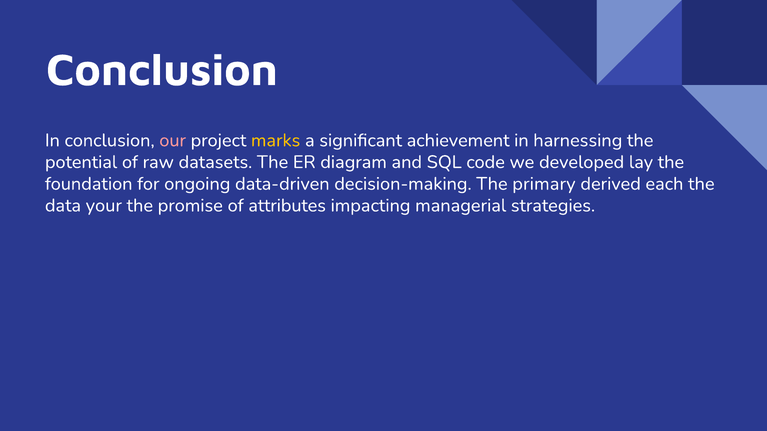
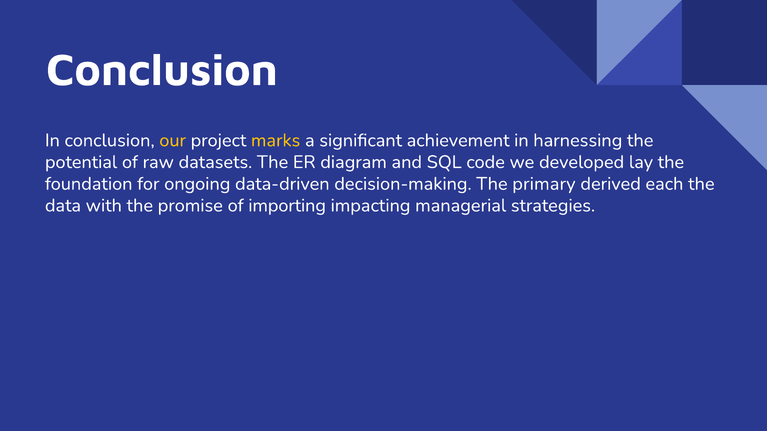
our colour: pink -> yellow (173, 140)
your: your -> with (104, 206)
attributes: attributes -> importing (287, 206)
